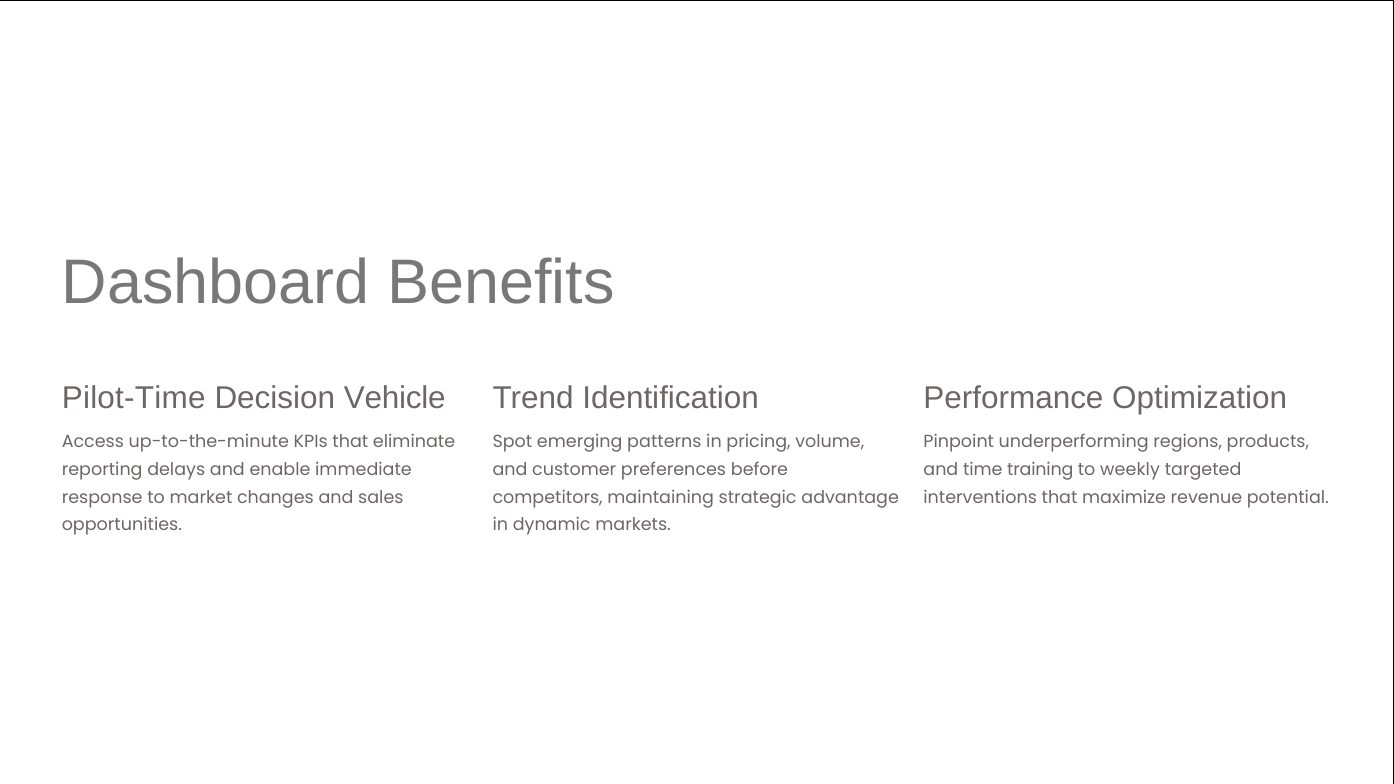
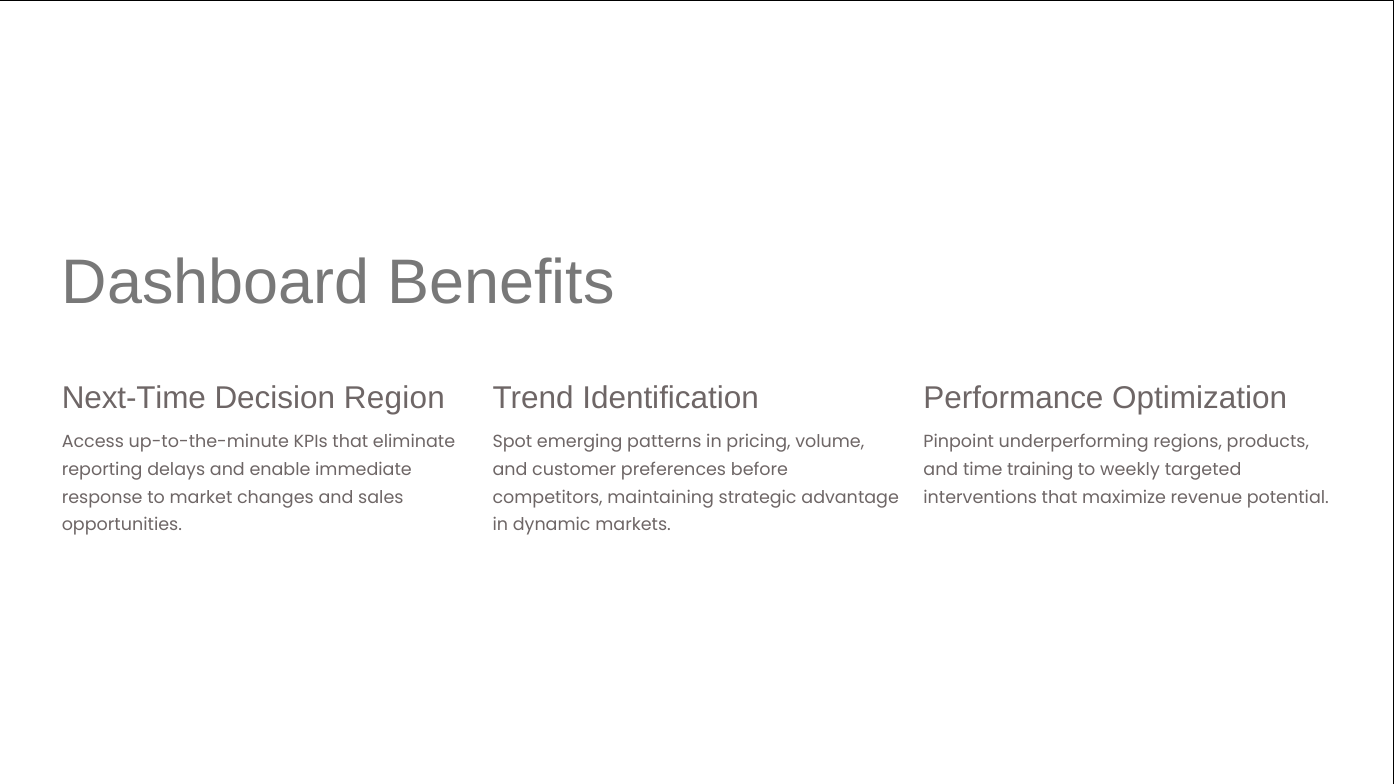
Pilot-Time: Pilot-Time -> Next-Time (134, 399)
Vehicle: Vehicle -> Region (394, 399)
